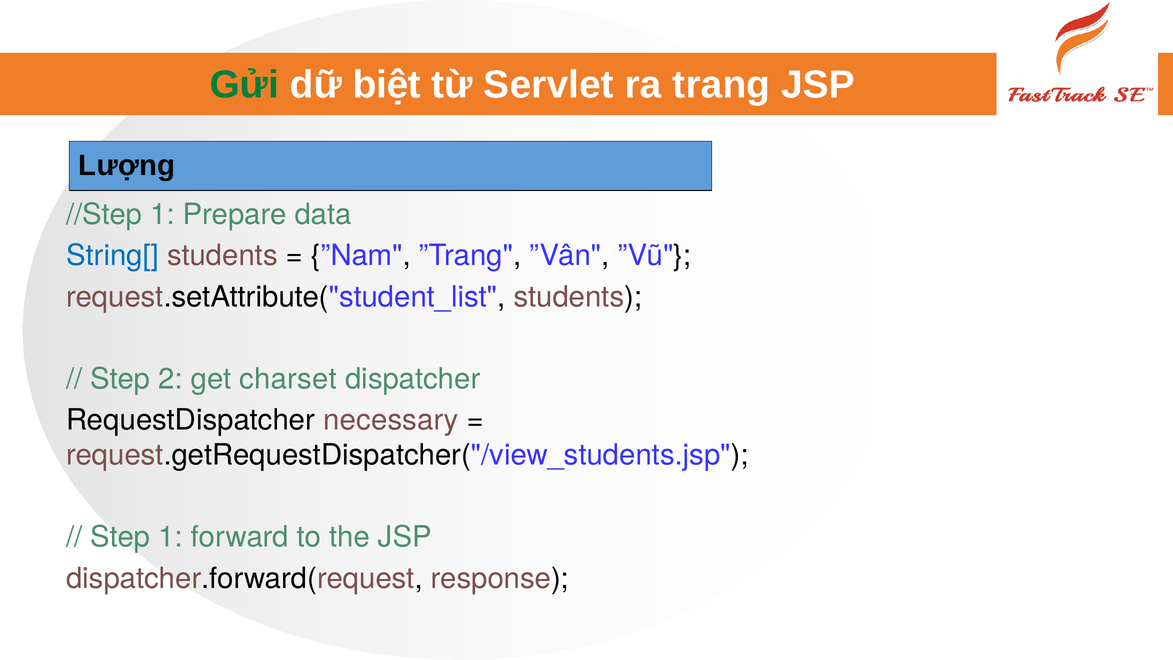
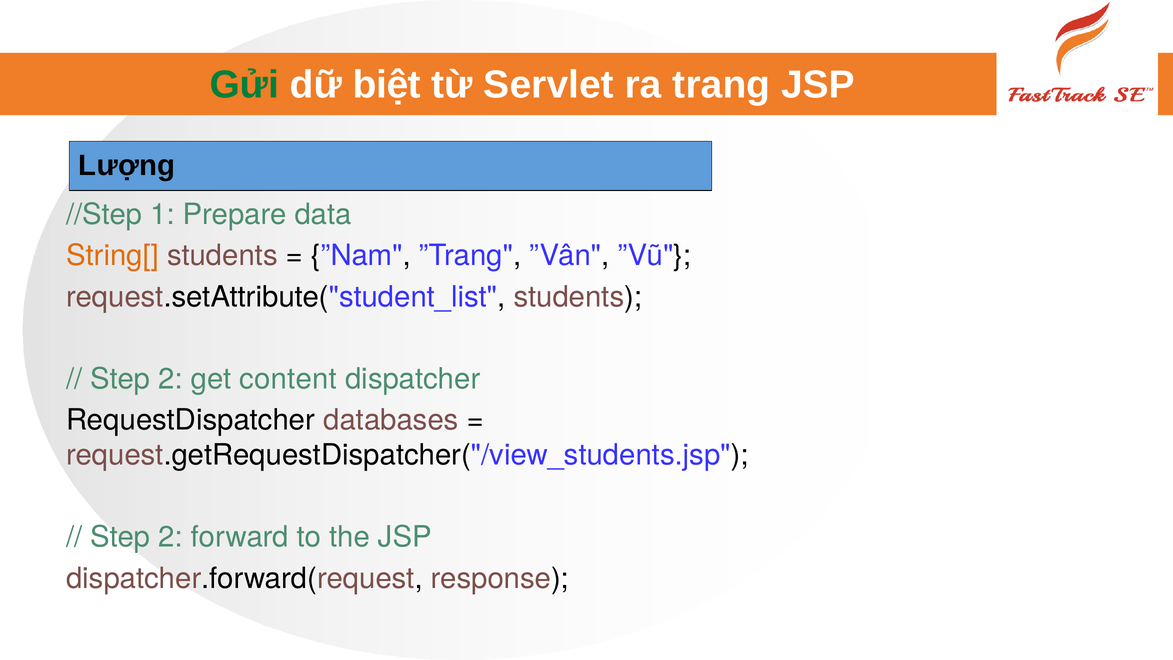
String[ colour: blue -> orange (112, 256)
charset: charset -> content (288, 379)
necessary: necessary -> databases (391, 420)
1: 1 -> 2 (171, 537)
